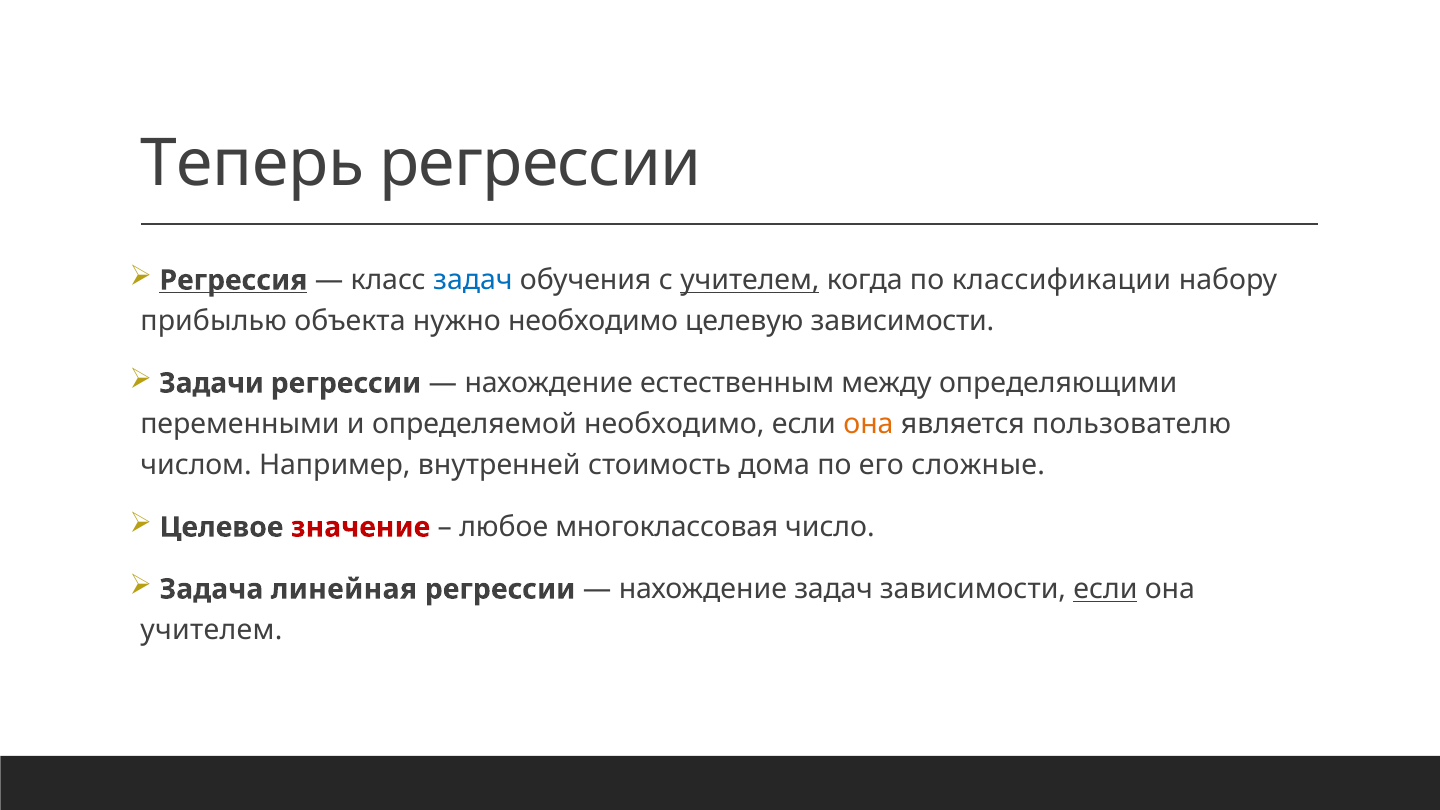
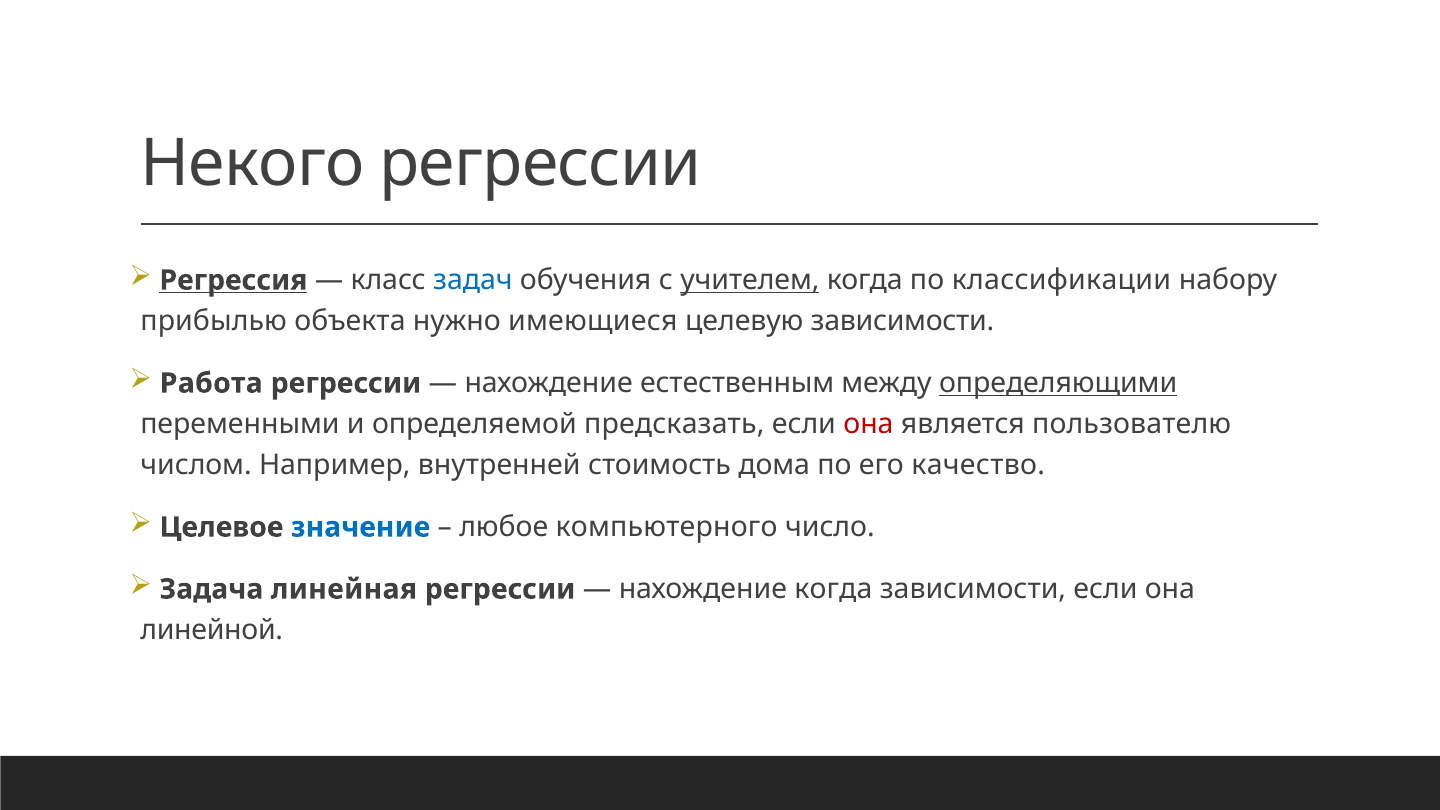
Теперь: Теперь -> Некого (252, 164)
нужно необходимо: необходимо -> имеющиеся (593, 321)
Задачи: Задачи -> Работа (211, 383)
определяющими underline: none -> present (1058, 383)
определяемой необходимо: необходимо -> предсказать (674, 424)
она colour: orange -> red (868, 424)
сложные: сложные -> качество (978, 465)
значение colour: red -> blue (361, 527)
многоклассовая: многоклассовая -> компьютерного (667, 527)
нахождение задач: задач -> когда (833, 589)
если underline: present -> none (1105, 589)
учителем: учителем -> линейной (212, 630)
